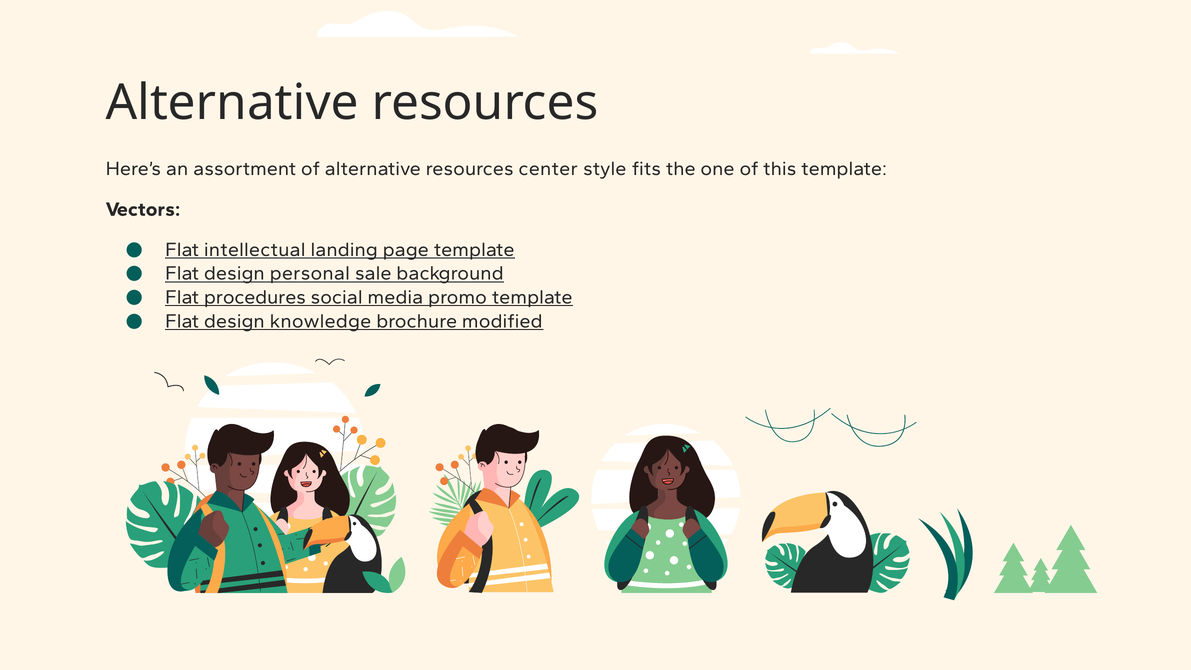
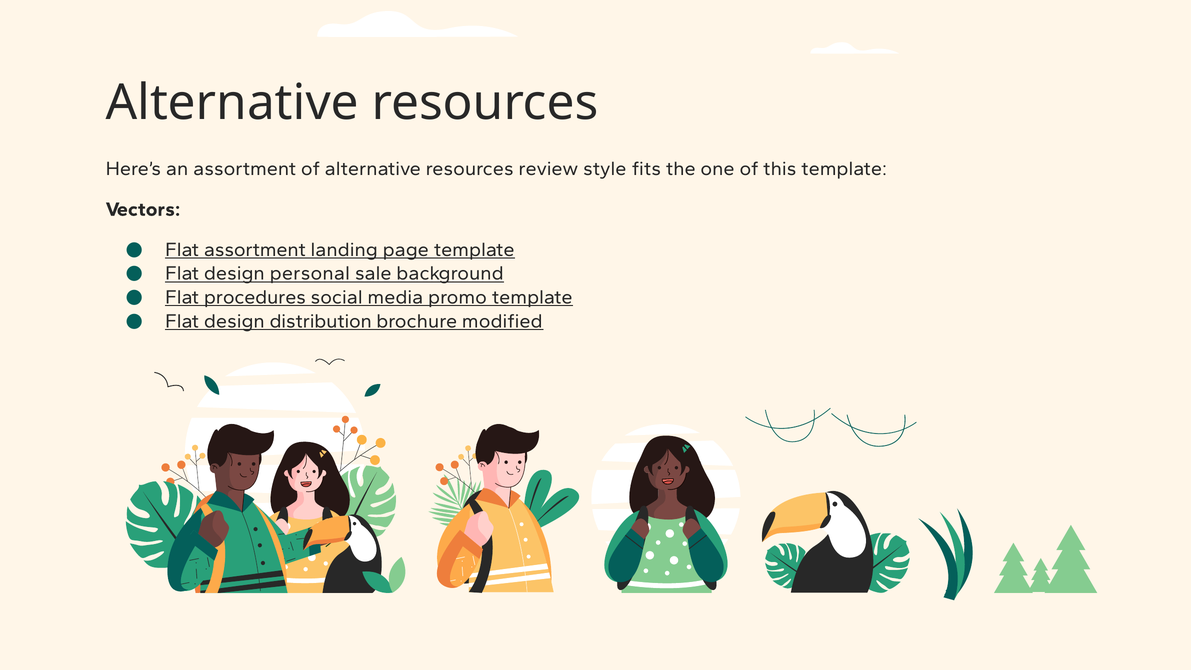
center: center -> review (548, 169)
Flat intellectual: intellectual -> assortment (255, 250)
knowledge: knowledge -> distribution (321, 321)
